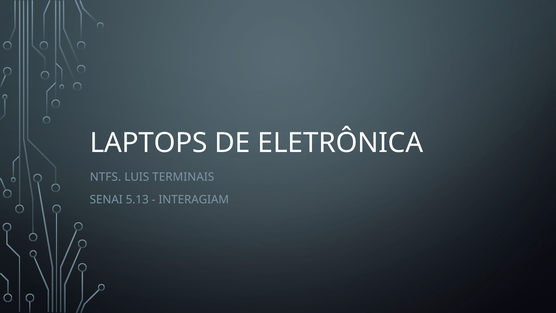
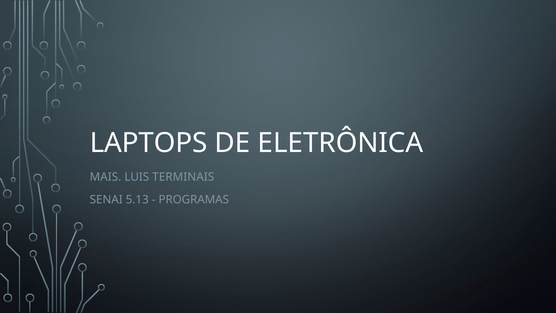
NTFS: NTFS -> MAIS (106, 177)
INTERAGIAM: INTERAGIAM -> PROGRAMAS (194, 199)
